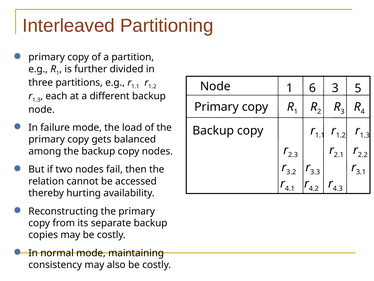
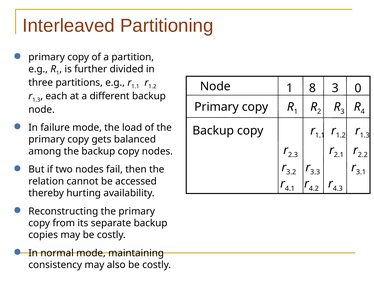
6: 6 -> 8 (312, 88)
5: 5 -> 0 (358, 88)
